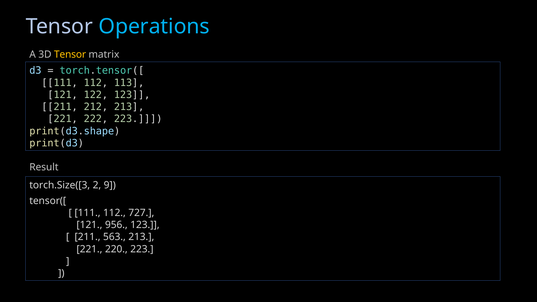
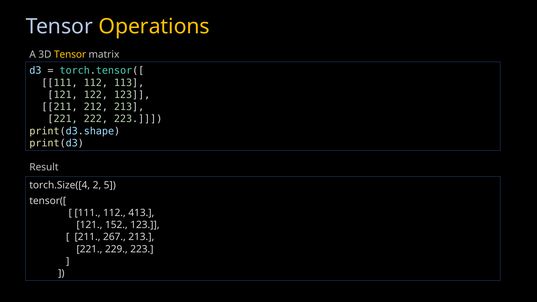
Operations colour: light blue -> yellow (154, 26)
torch.Size([3: torch.Size([3 -> torch.Size([4 (60, 185)
9: 9 -> 5 (110, 185)
727: 727 -> 413 (141, 213)
956: 956 -> 152 (116, 225)
563: 563 -> 267 (114, 237)
220: 220 -> 229 (116, 249)
